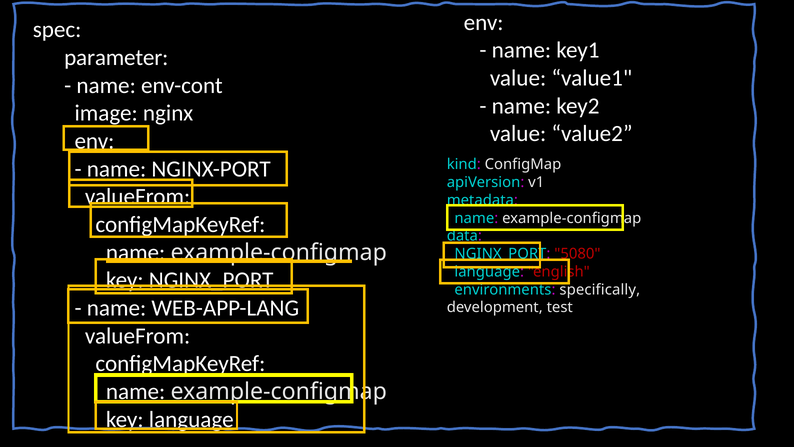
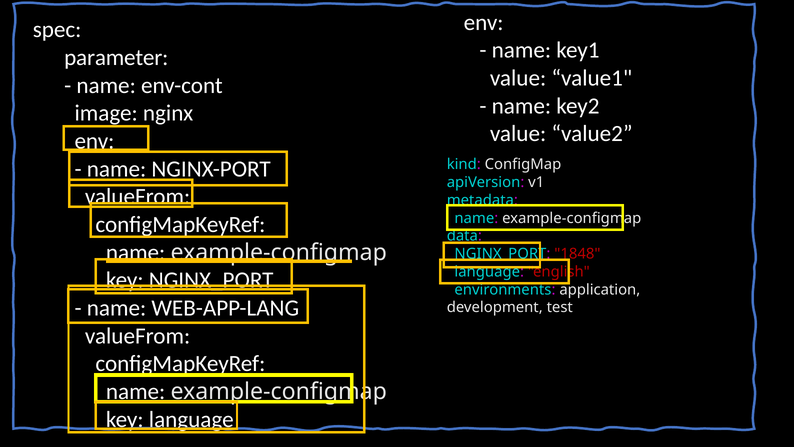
5080: 5080 -> 1848 (577, 254)
specifically: specifically -> application (600, 289)
